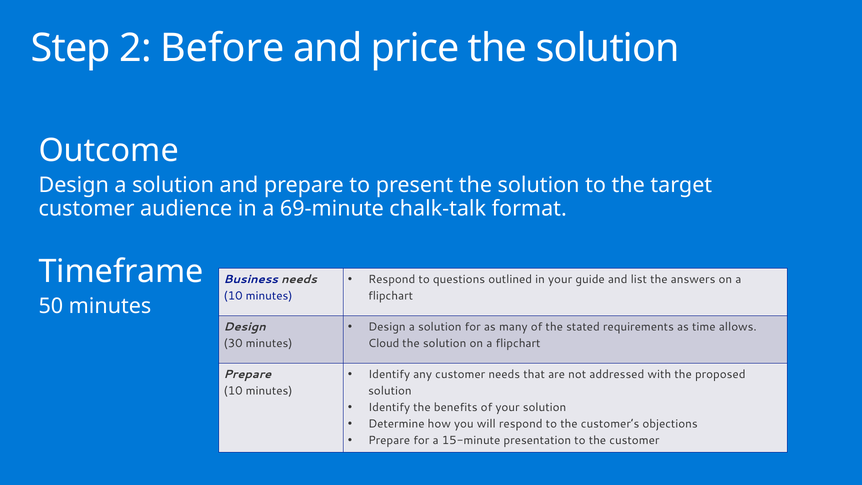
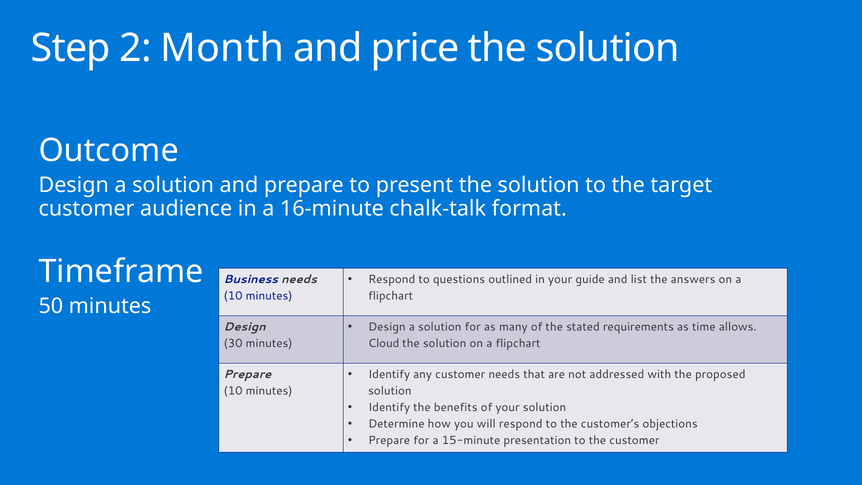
Before: Before -> Month (222, 48)
69-minute: 69-minute -> 16-minute (332, 209)
